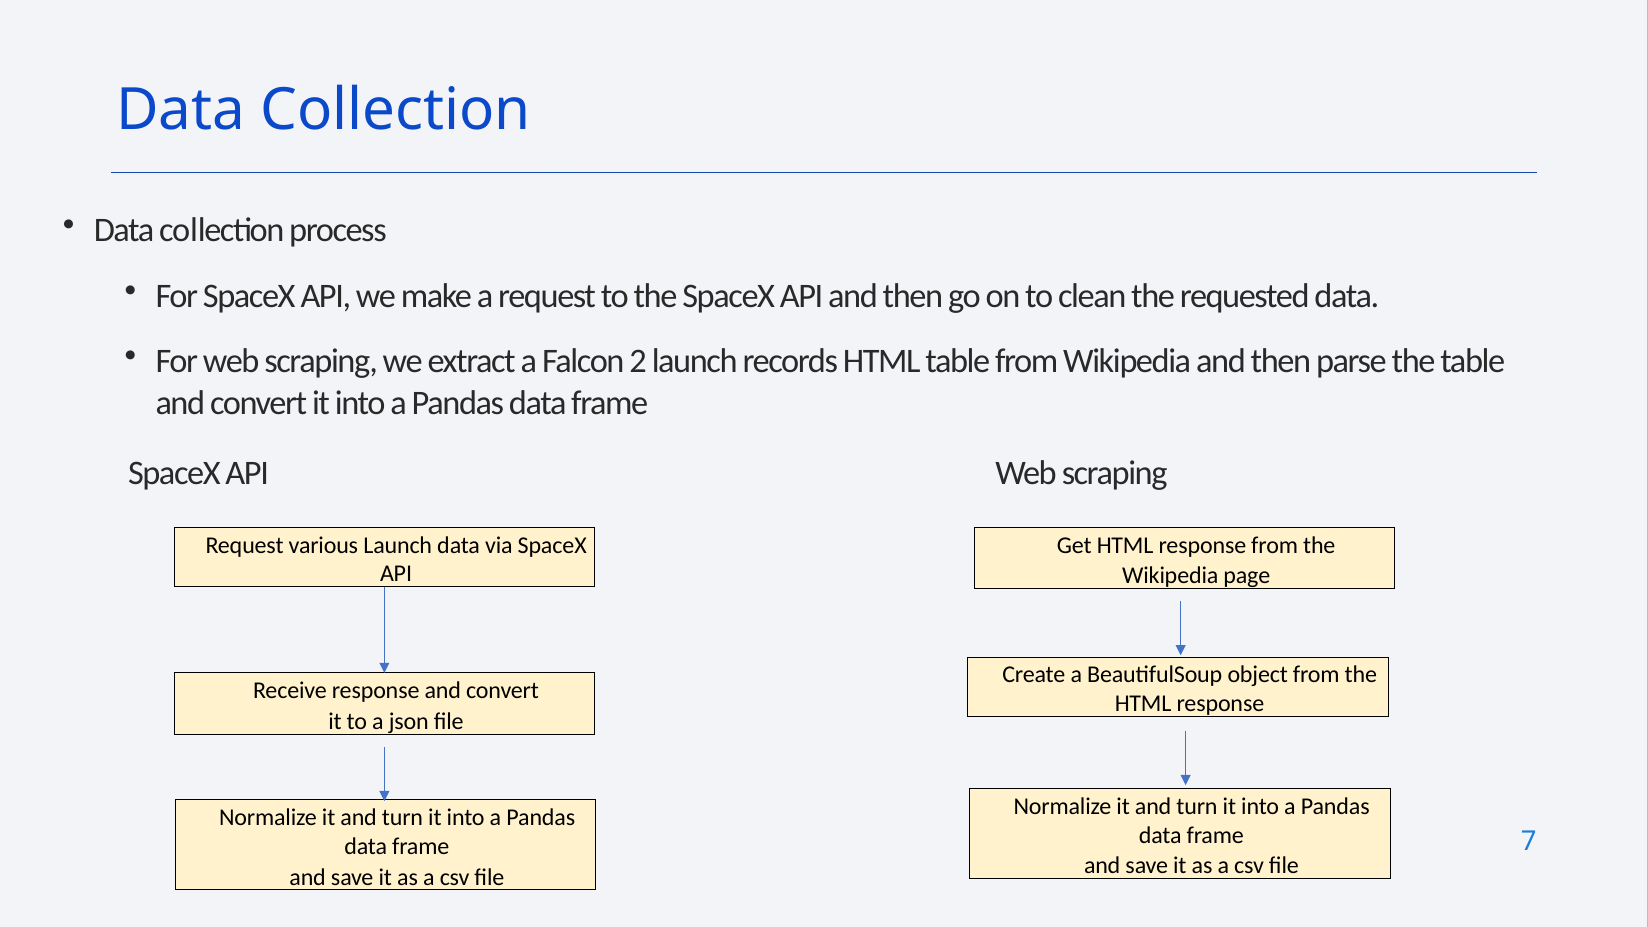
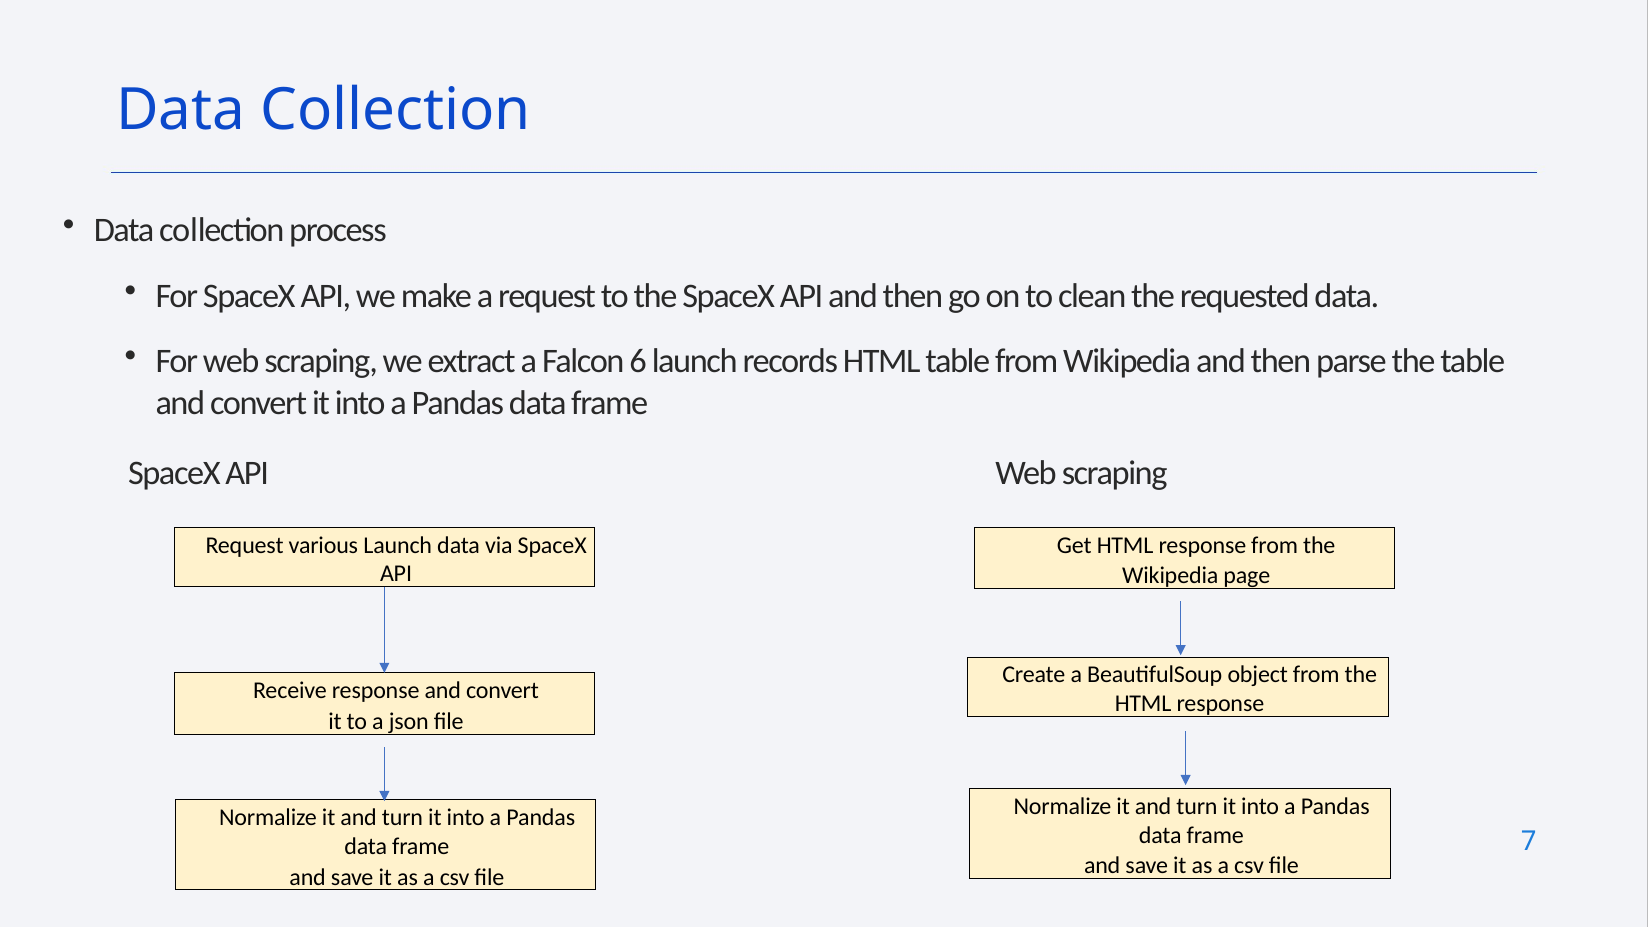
2: 2 -> 6 (638, 362)
